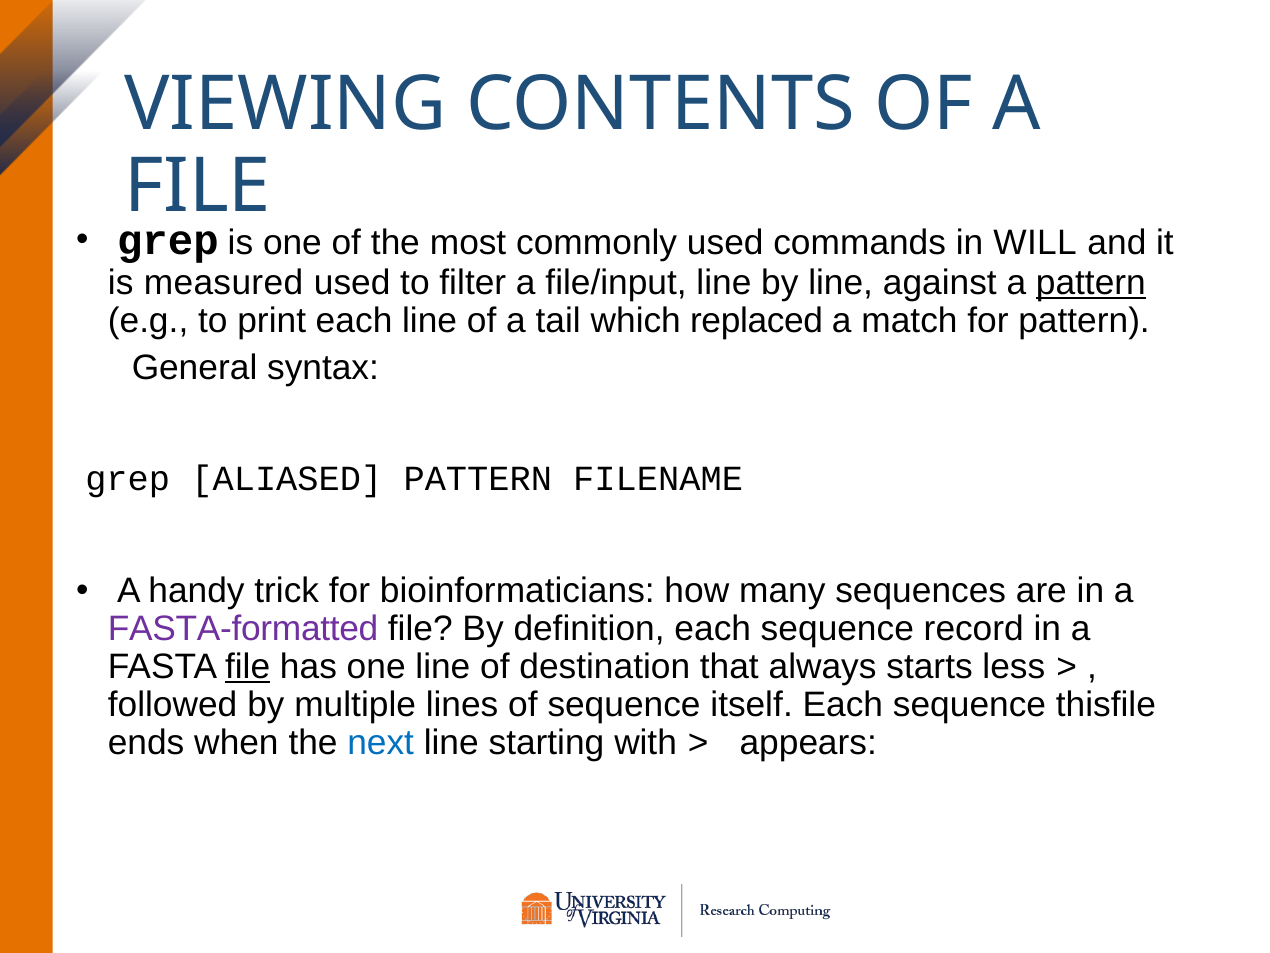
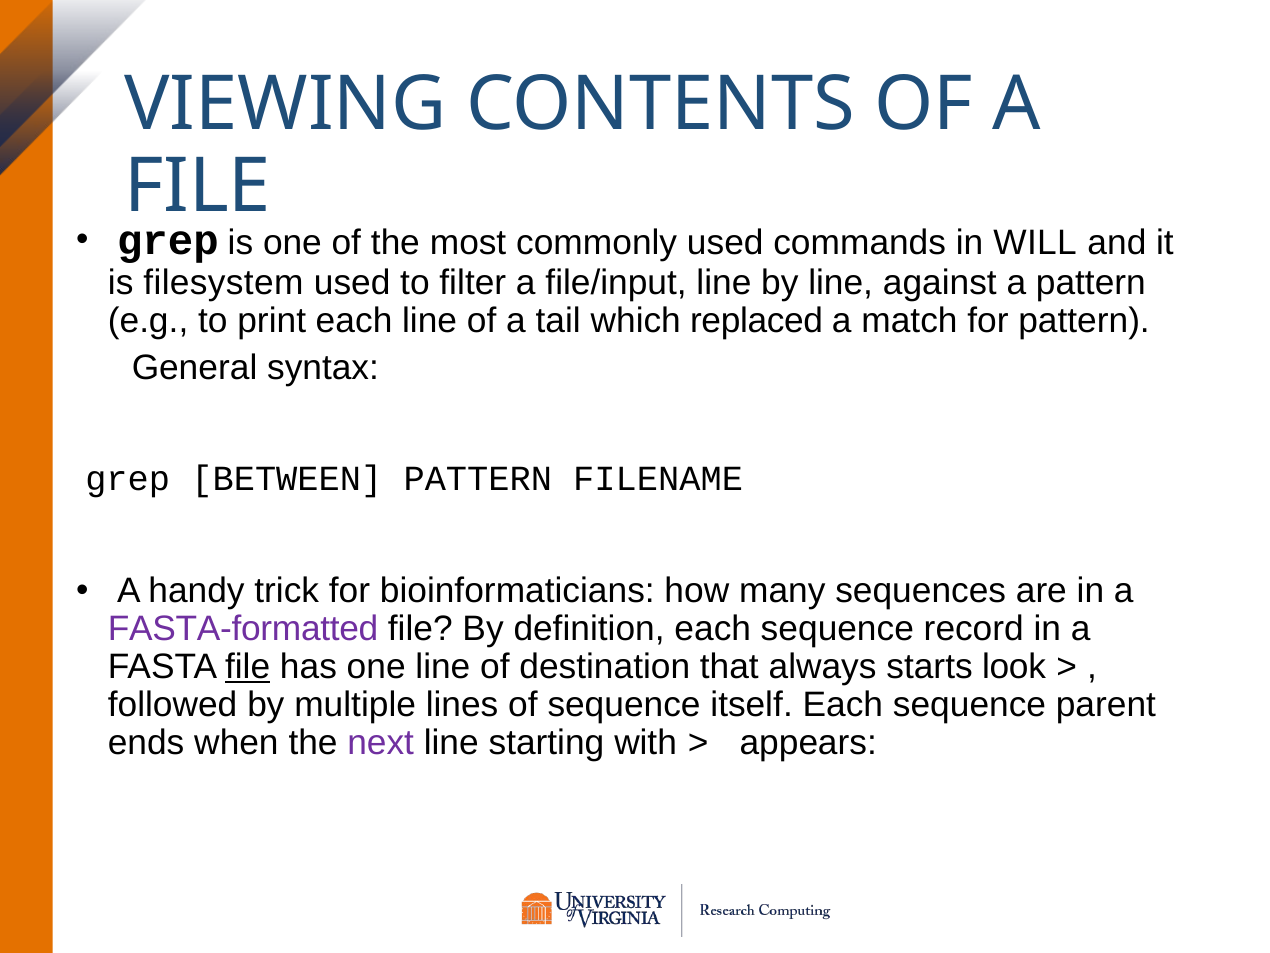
measured: measured -> filesystem (223, 283)
pattern underline: present -> none (1091, 283)
ALIASED: ALIASED -> BETWEEN (287, 479)
less: less -> look (1014, 667)
thisfile: thisfile -> parent (1106, 705)
next colour: blue -> purple (381, 743)
